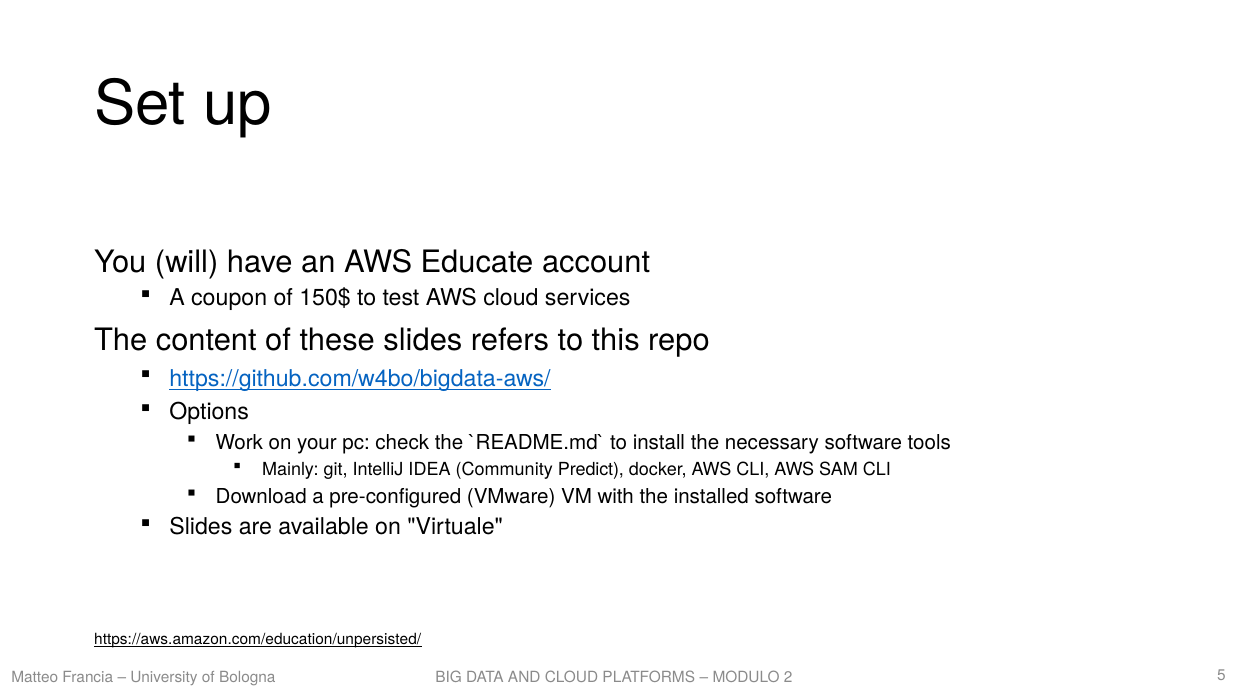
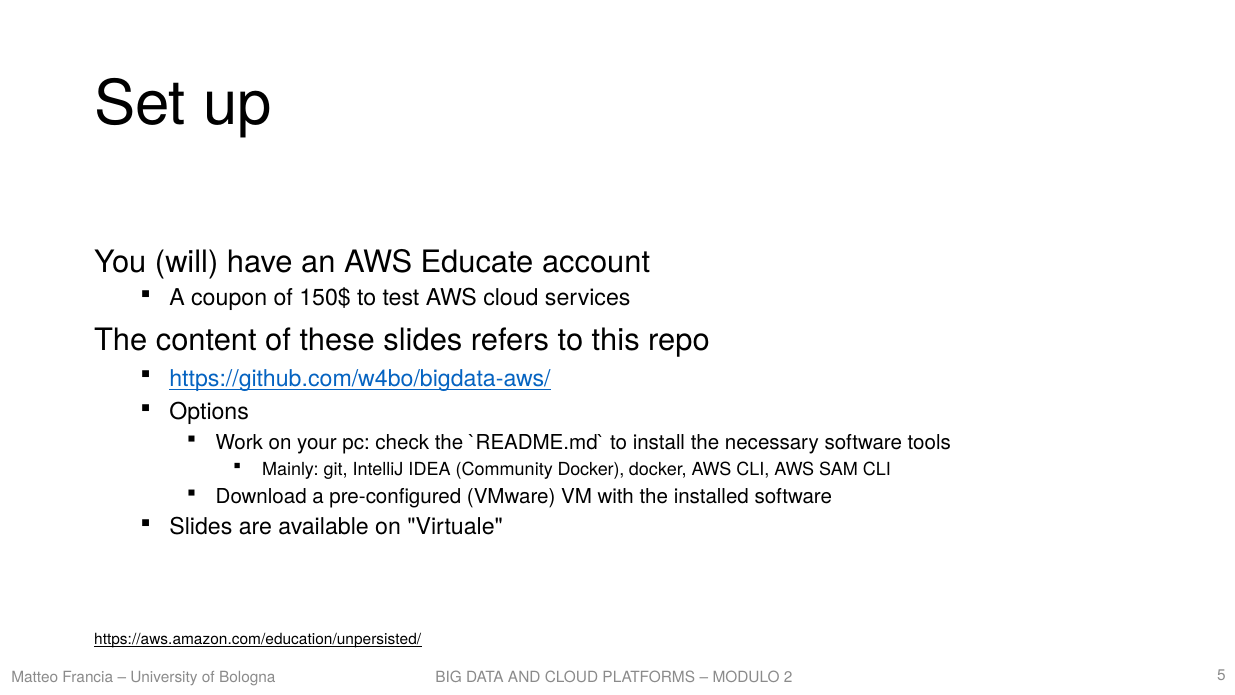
Community Predict: Predict -> Docker (591, 469)
